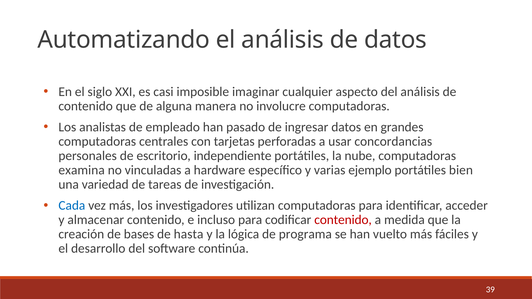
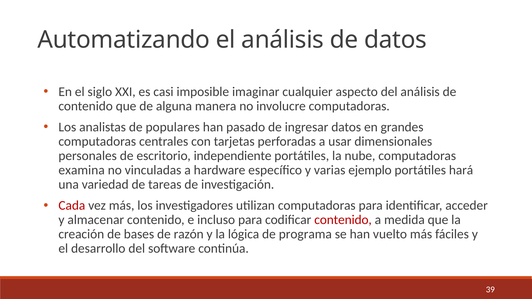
empleado: empleado -> populares (173, 127)
concordancias: concordancias -> dimensionales (393, 142)
bien: bien -> hará (461, 170)
Cada colour: blue -> red (72, 206)
hasta: hasta -> razón (189, 234)
